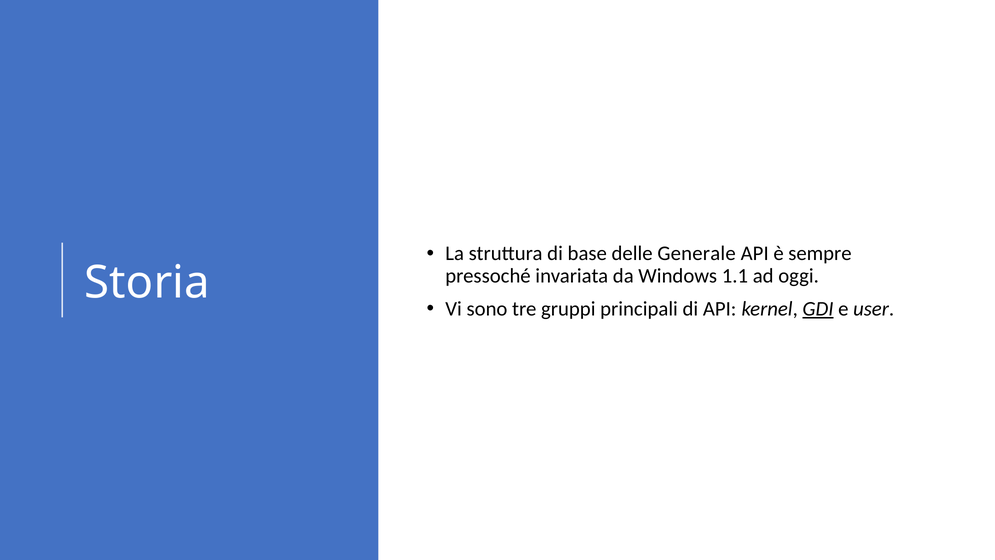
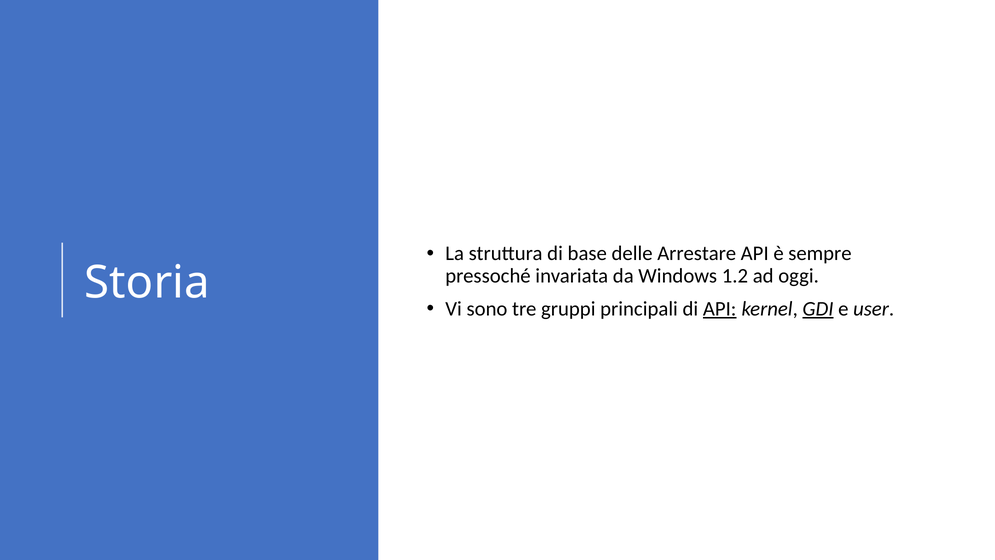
Generale: Generale -> Arrestare (697, 253)
1.1: 1.1 -> 1.2 (735, 276)
API underline: none -> present (720, 309)
